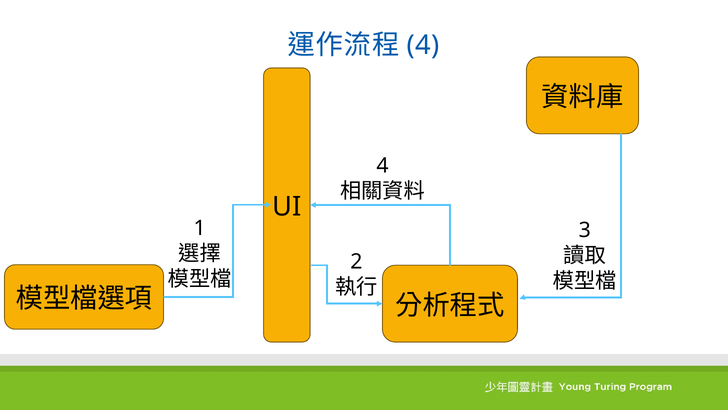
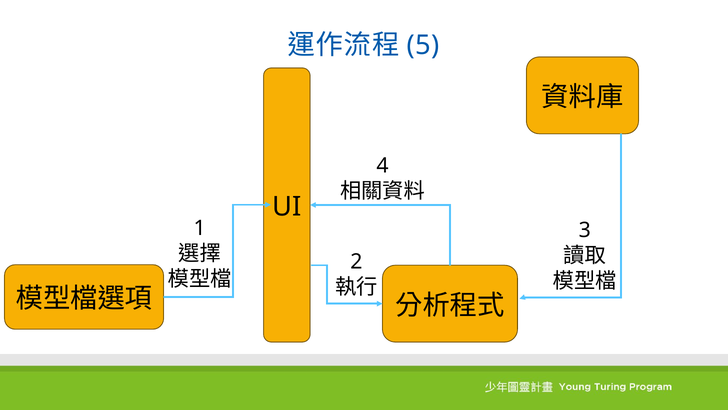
4: 4 -> 5 (423, 45)
